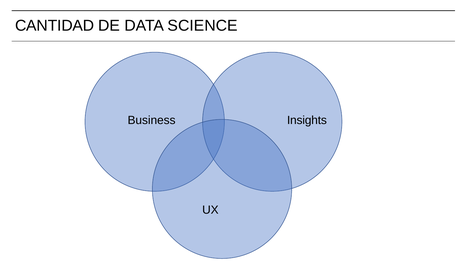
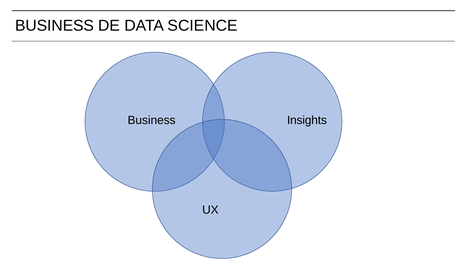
CANTIDAD: CANTIDAD -> BUSINESS (55, 26)
